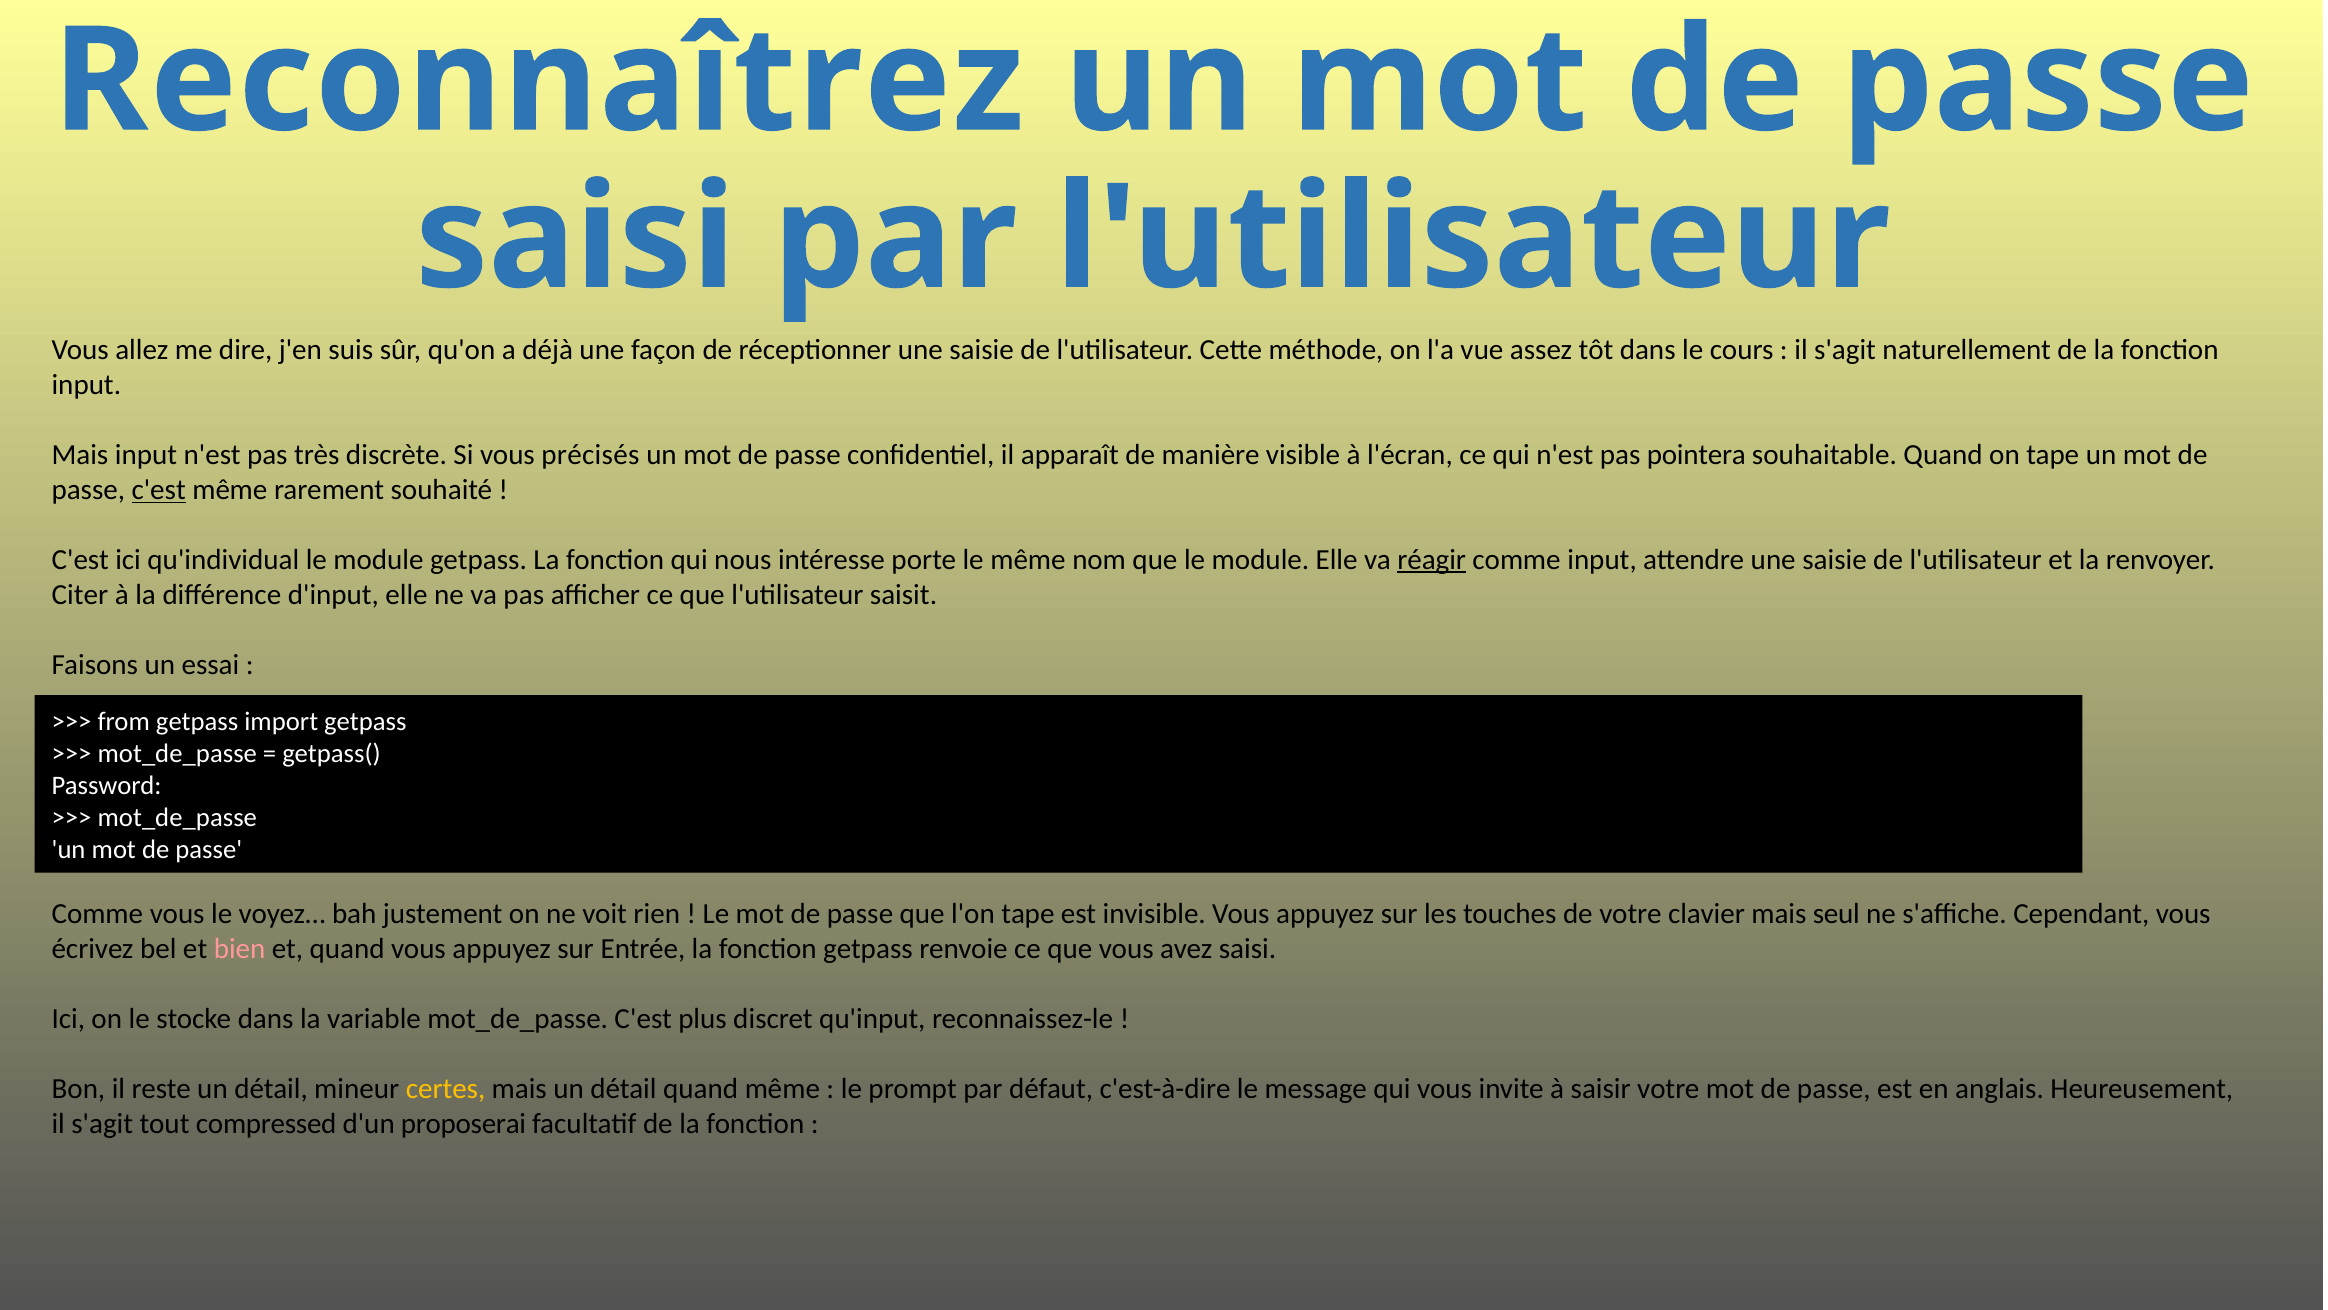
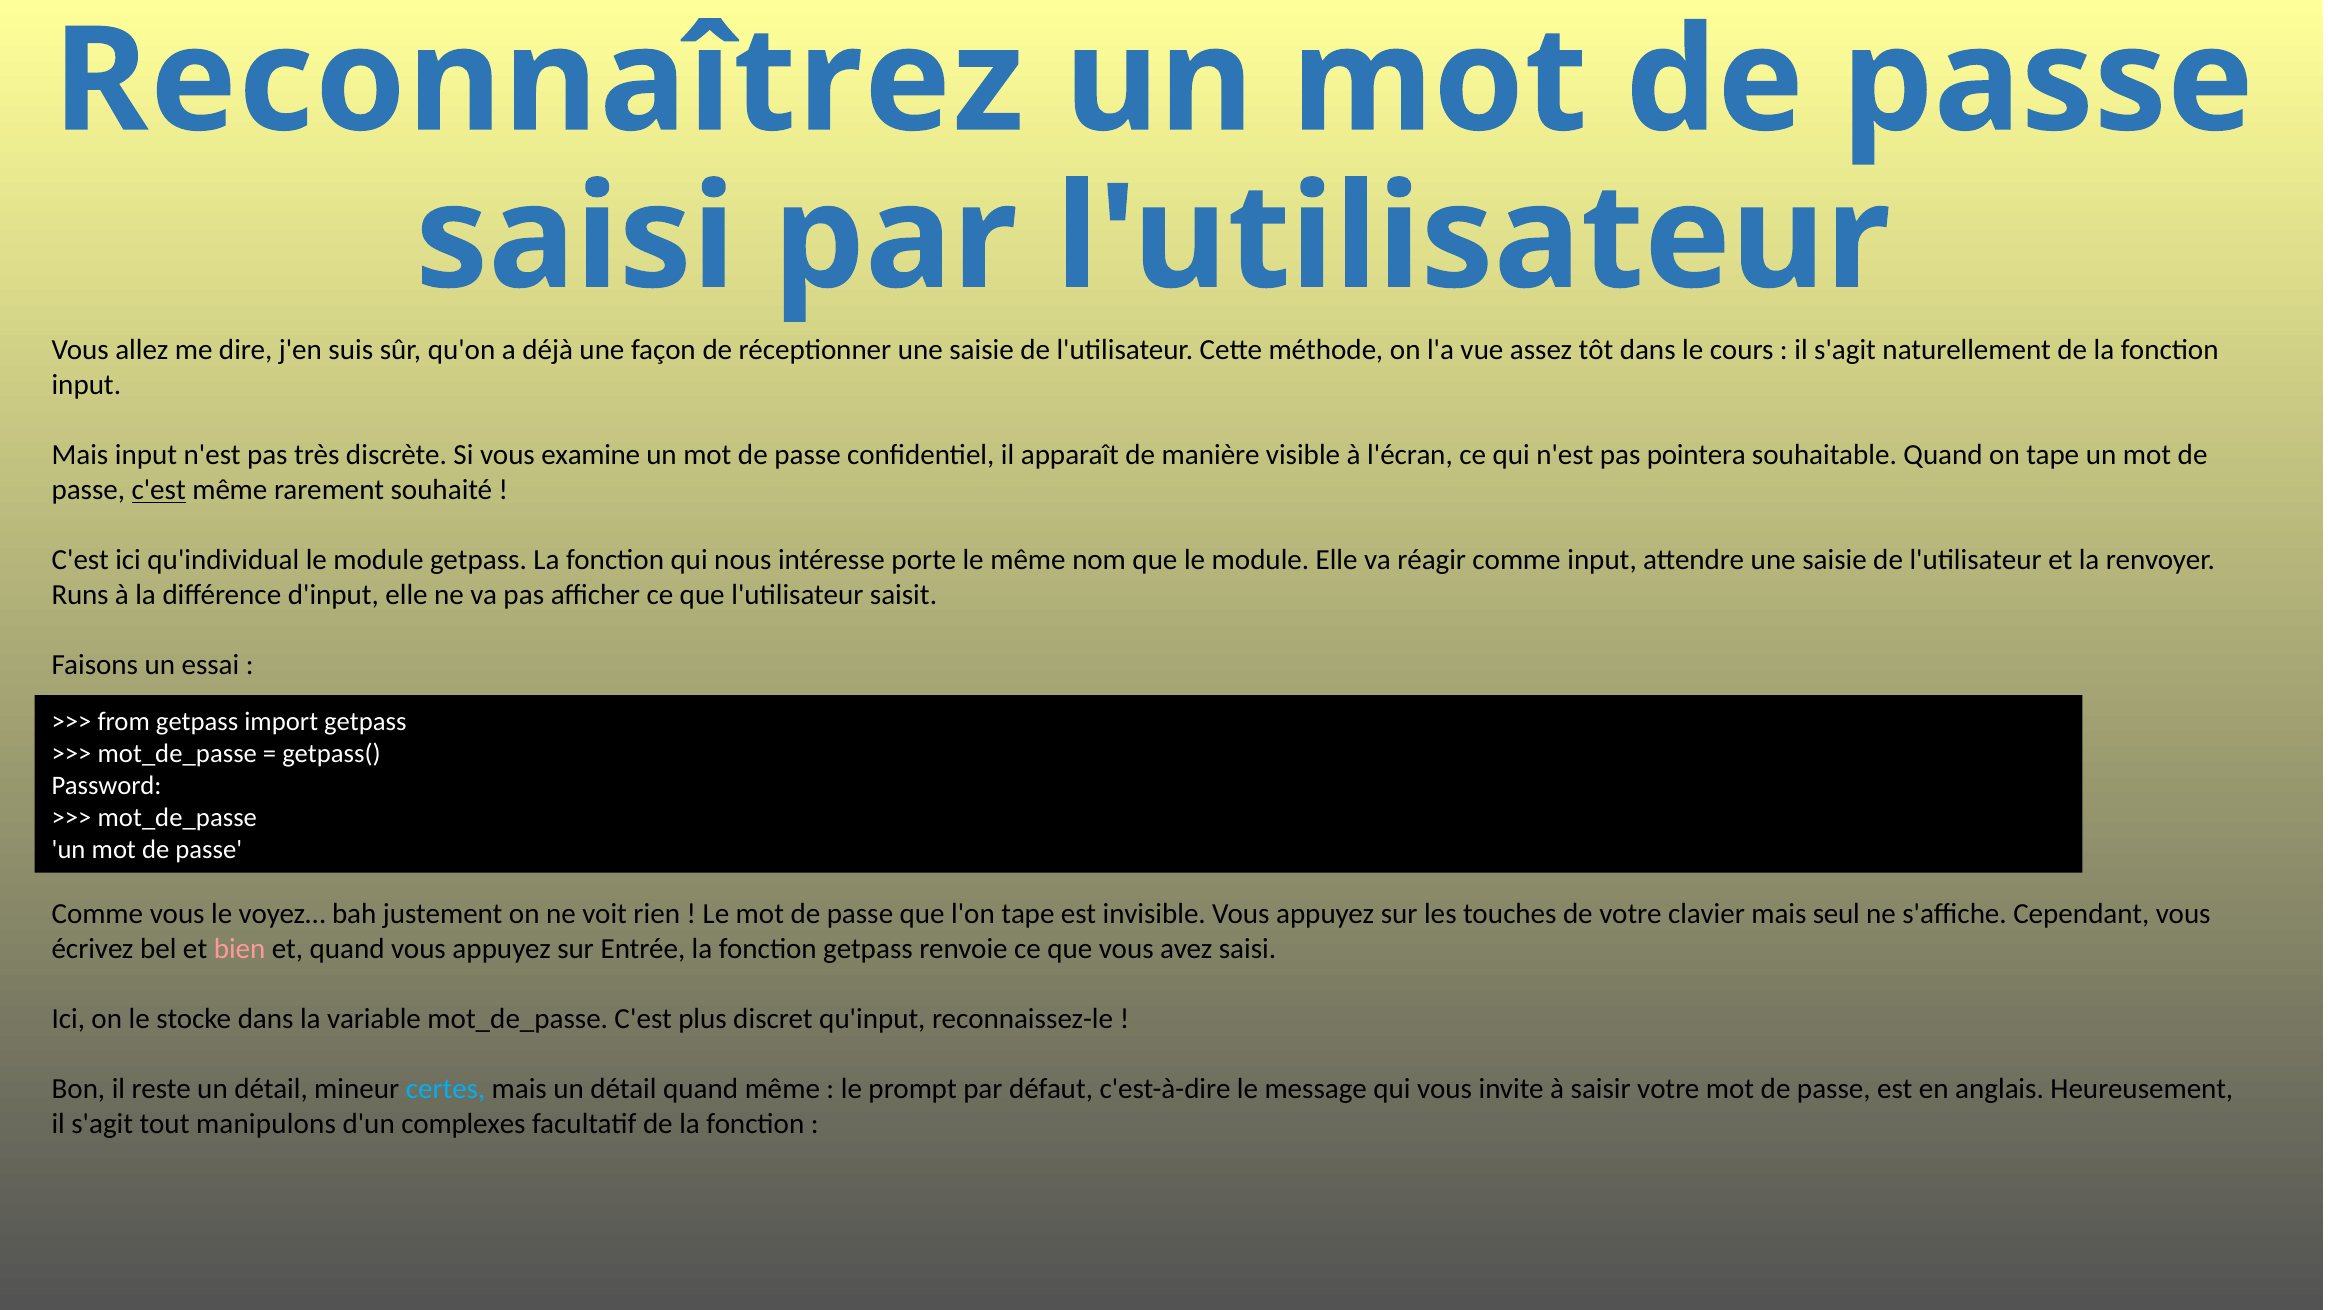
précisés: précisés -> examine (591, 455)
réagir underline: present -> none (1432, 560)
Citer: Citer -> Runs (80, 595)
certes colour: yellow -> light blue (446, 1089)
compressed: compressed -> manipulons (266, 1124)
proposerai: proposerai -> complexes (463, 1124)
